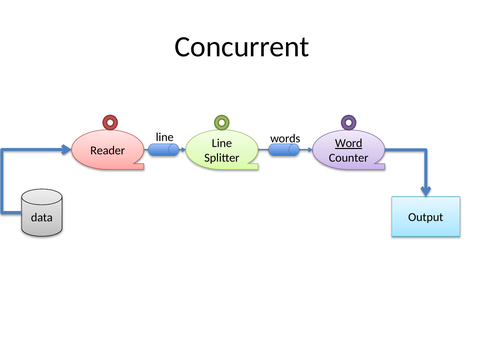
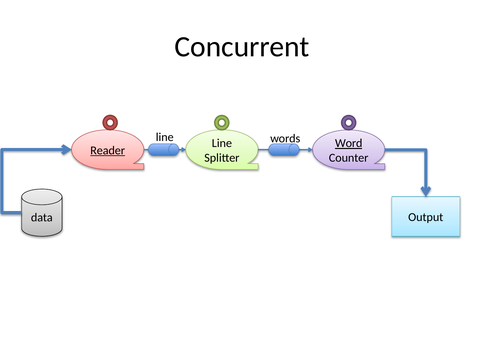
Reader underline: none -> present (108, 150)
